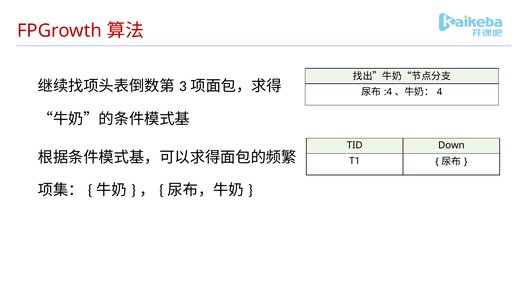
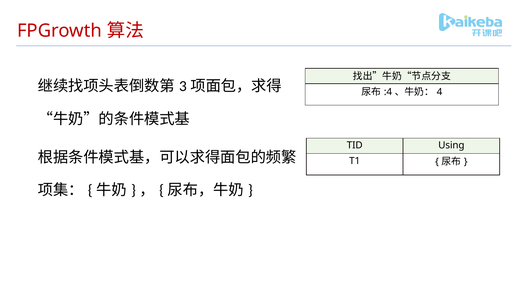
Down: Down -> Using (451, 146)
